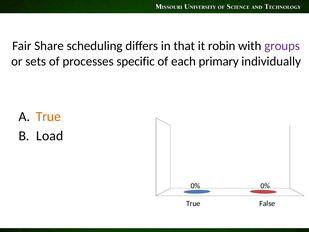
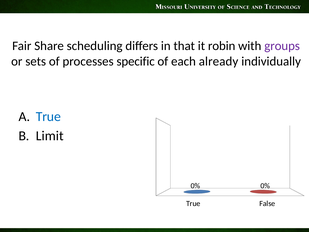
primary: primary -> already (219, 61)
True colour: orange -> blue (48, 117)
Load: Load -> Limit (50, 136)
